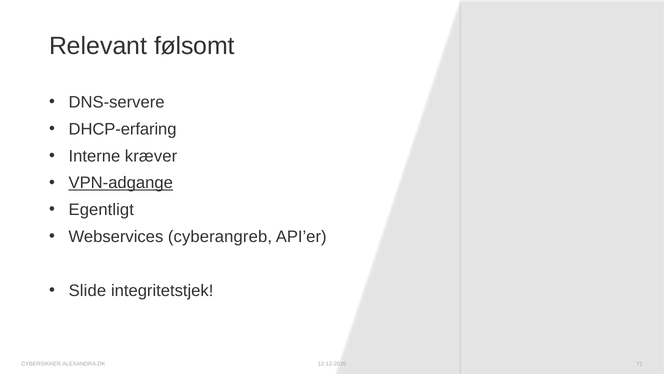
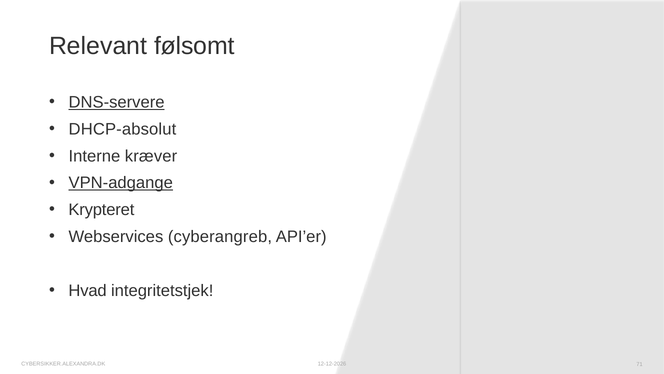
DNS-servere underline: none -> present (117, 102)
DHCP-erfaring: DHCP-erfaring -> DHCP-absolut (122, 129)
Egentligt: Egentligt -> Krypteret (101, 210)
Slide: Slide -> Hvad (88, 290)
